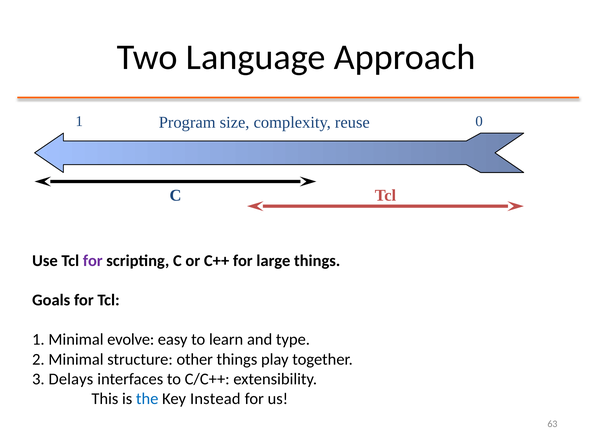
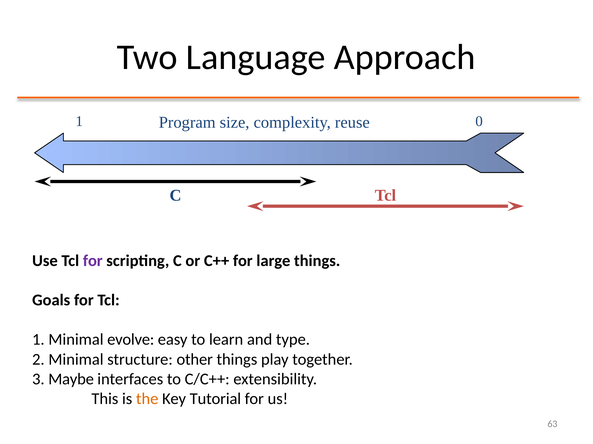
Delays: Delays -> Maybe (71, 380)
the colour: blue -> orange (147, 399)
Instead: Instead -> Tutorial (215, 399)
